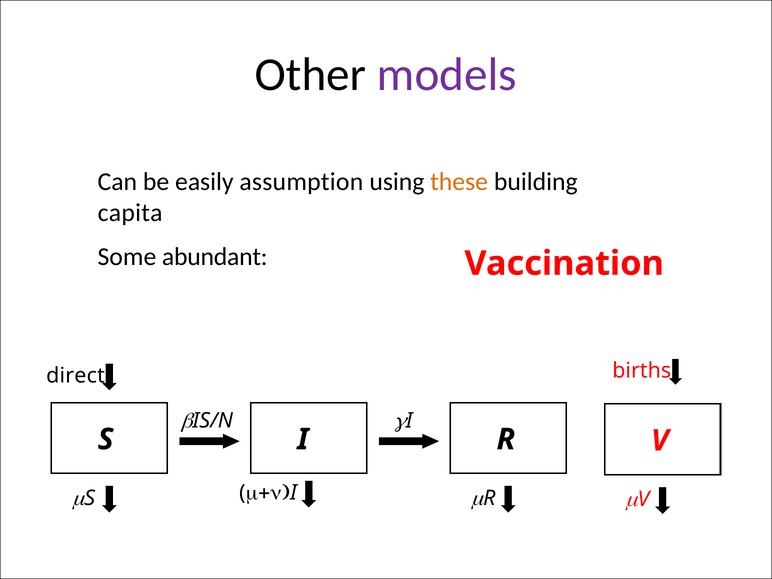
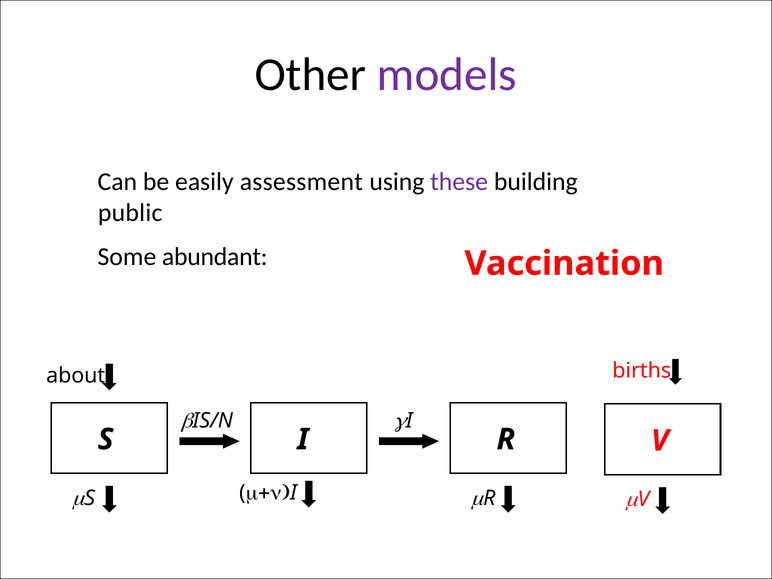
assumption: assumption -> assessment (301, 182)
these colour: orange -> purple (459, 182)
capita: capita -> public (130, 213)
direct: direct -> about (76, 376)
